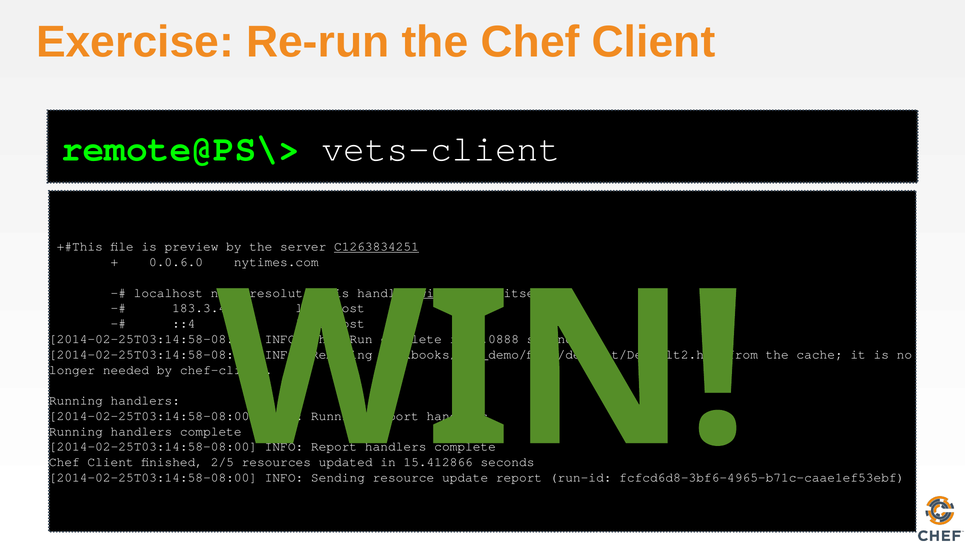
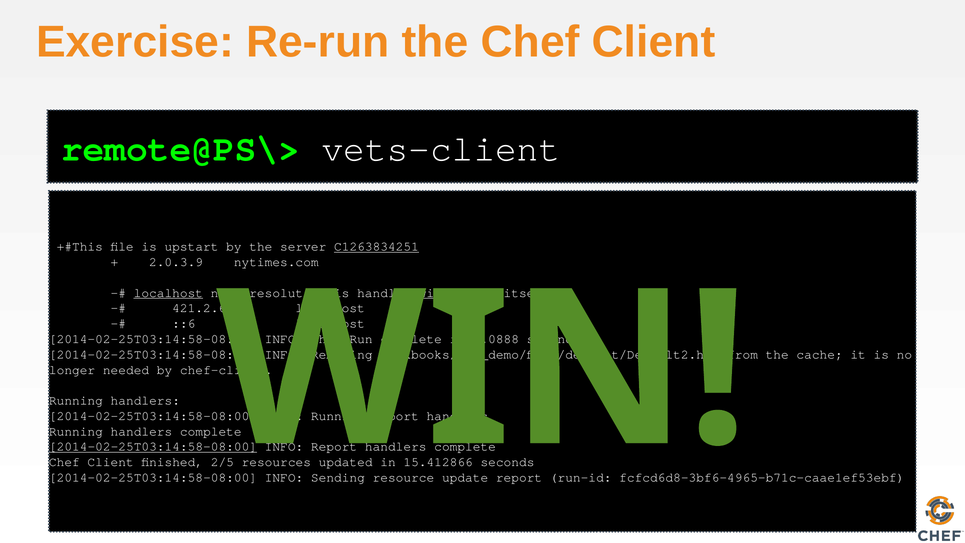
preview: preview -> upstart (192, 247)
0.0.6.0: 0.0.6.0 -> 2.0.3.9 (176, 262)
localhost underline: none -> present (168, 293)
183.3.4.5: 183.3.4.5 -> 421.2.6.9 (207, 308)
::4: ::4 -> ::6 (184, 323)
2014-02-25T03:14:58-08:00 underline: none -> present (153, 447)
